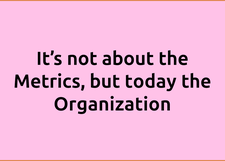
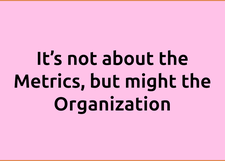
today: today -> might (151, 81)
